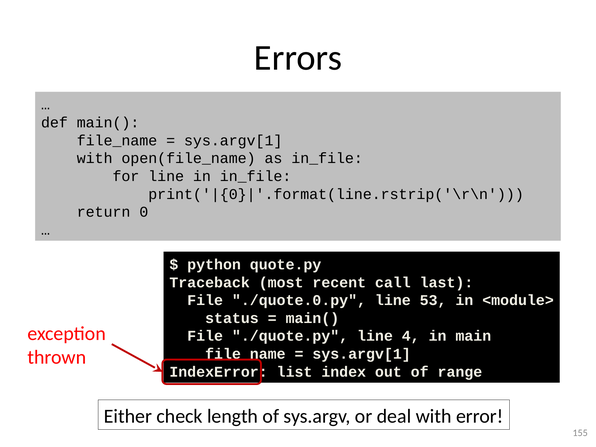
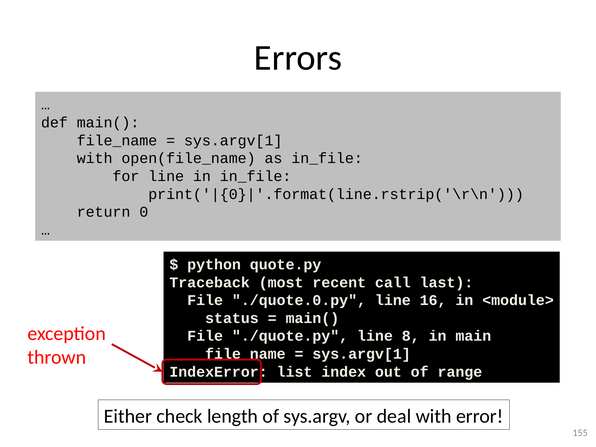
53: 53 -> 16 (433, 300)
4: 4 -> 8 (411, 336)
